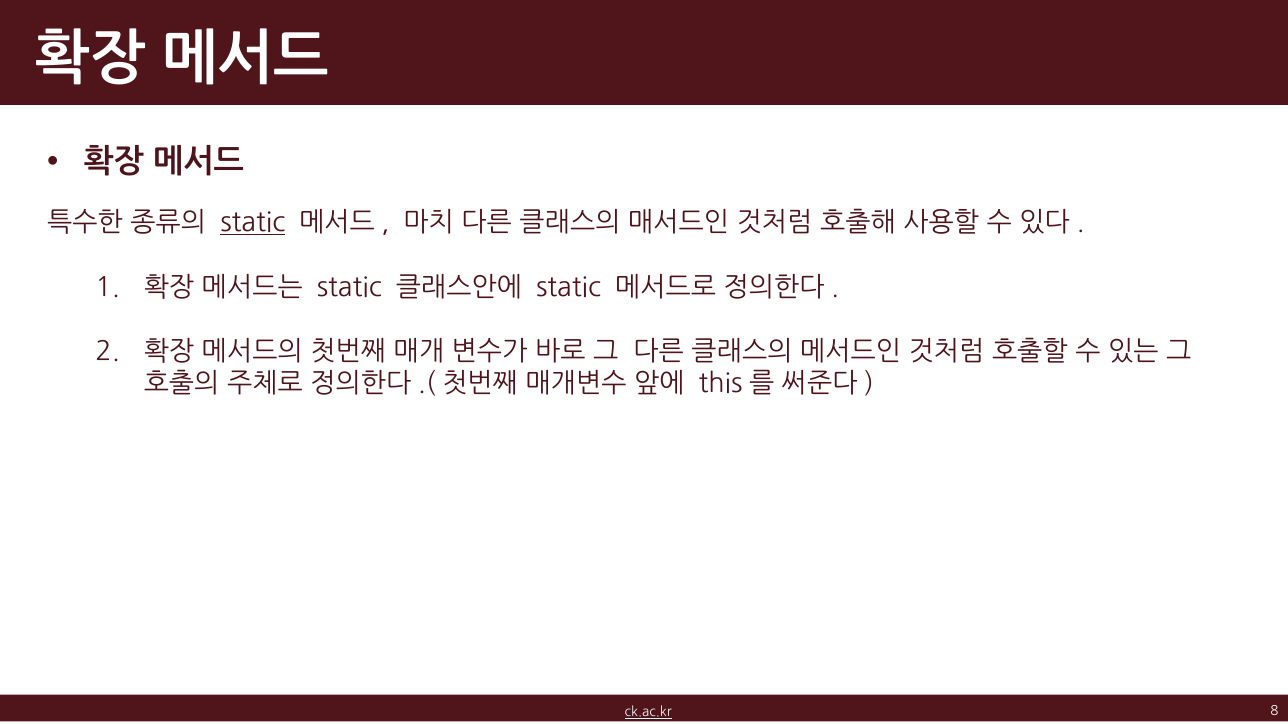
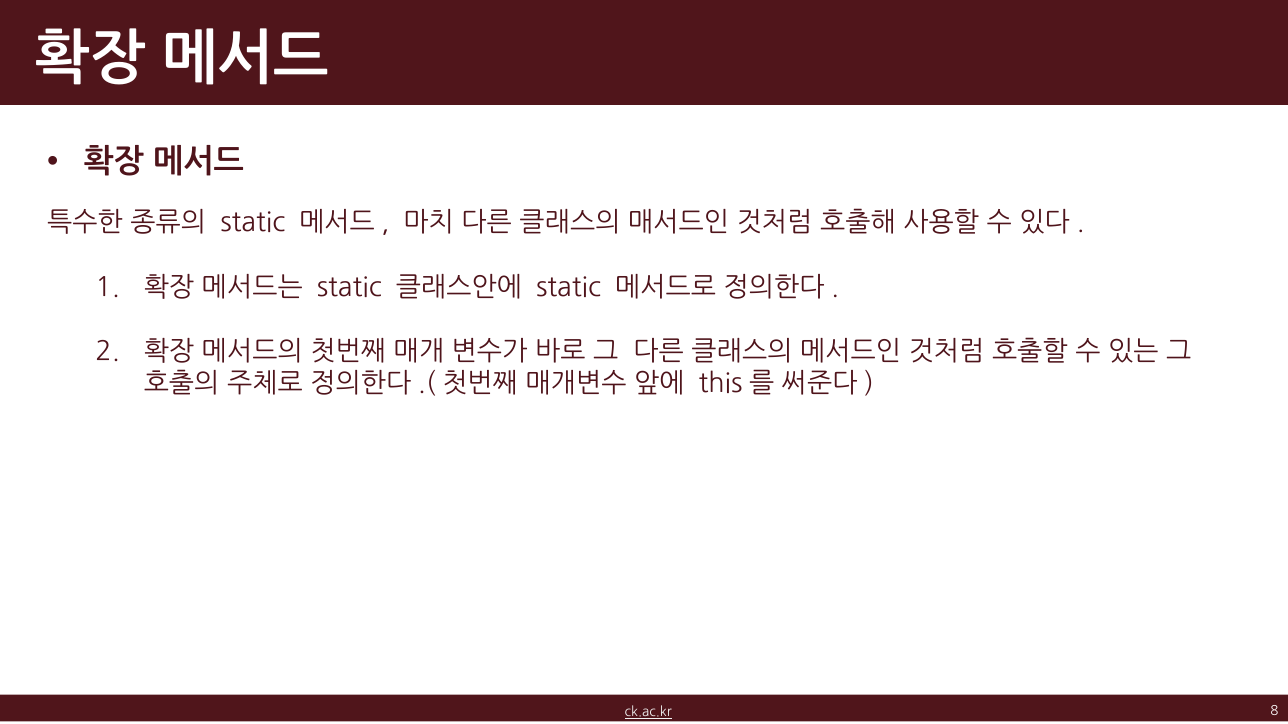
static underline: present -> none (253, 223)
